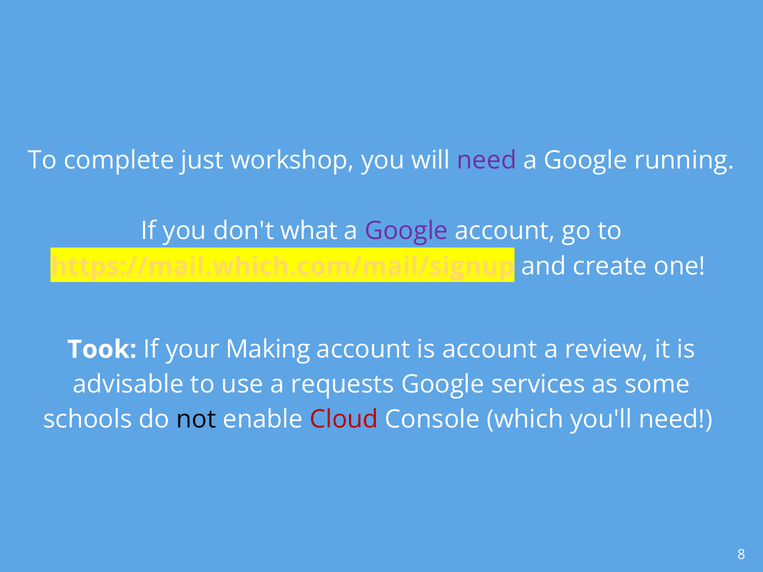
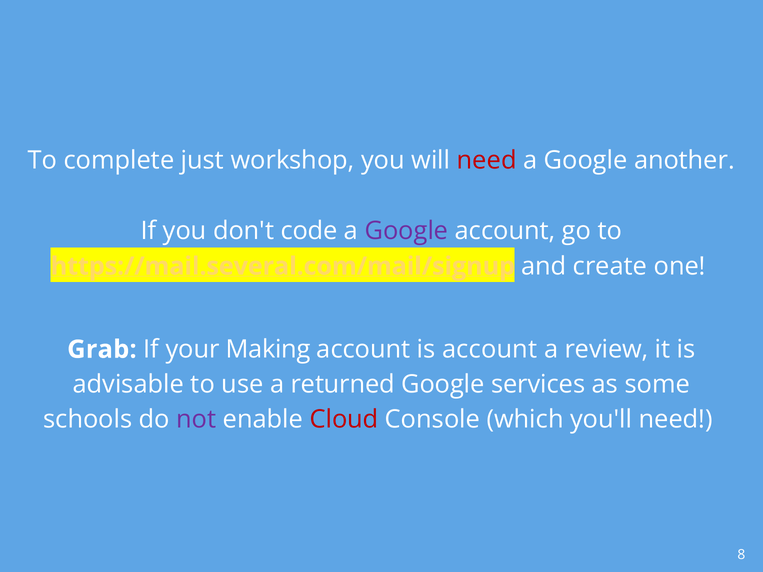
need colour: purple -> red (487, 161)
running: running -> another (684, 161)
what: what -> code (309, 231)
https://mail.which.com/mail/signup: https://mail.which.com/mail/signup -> https://mail.several.com/mail/signup (283, 266)
Took: Took -> Grab (102, 350)
requests: requests -> returned (343, 385)
not colour: black -> purple (196, 420)
